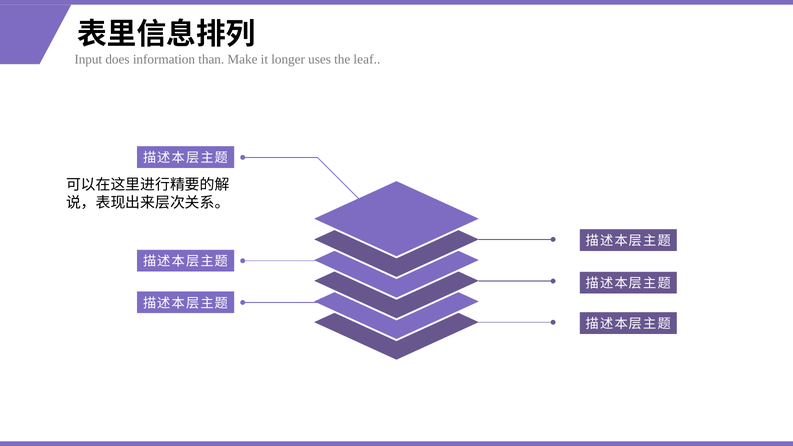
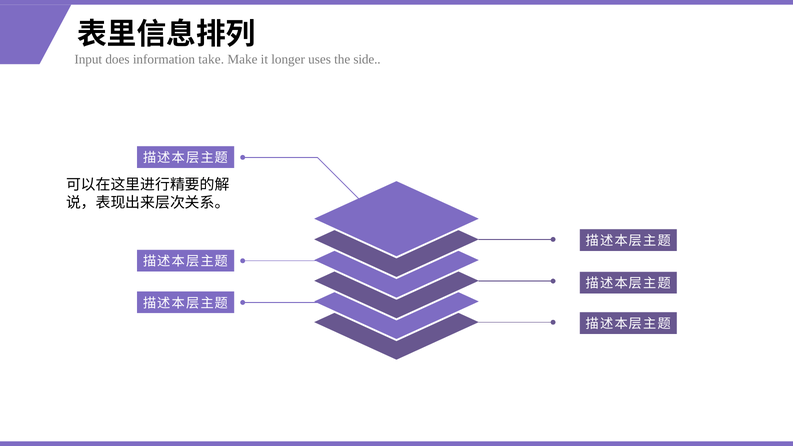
than: than -> take (211, 59)
leaf: leaf -> side (367, 59)
